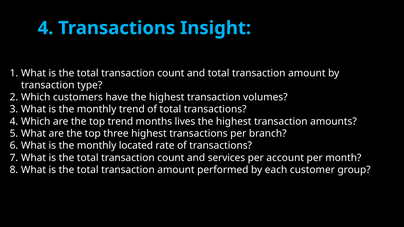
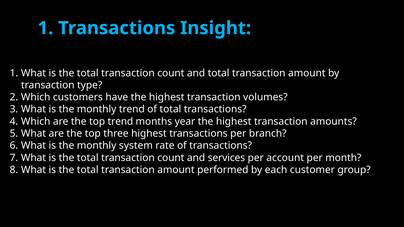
4: 4 -> 1 (45, 28)
lives: lives -> year (185, 122)
located: located -> system (136, 146)
